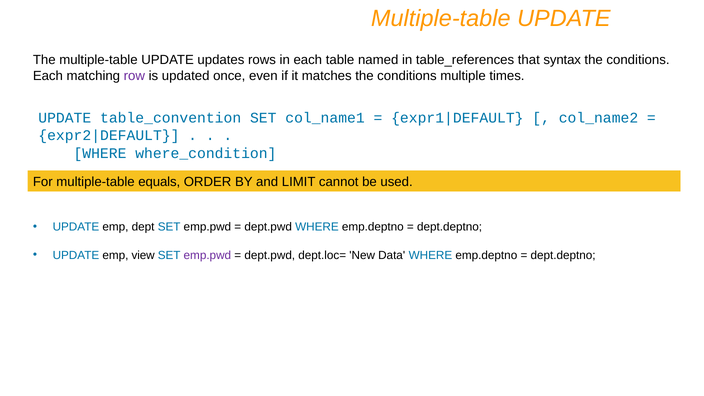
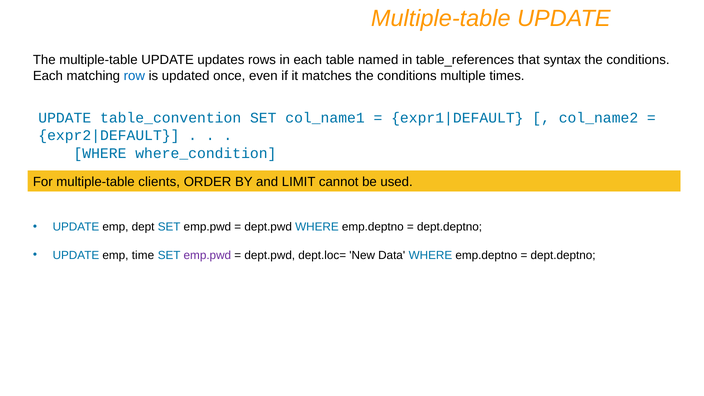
row colour: purple -> blue (134, 76)
equals: equals -> clients (159, 182)
view: view -> time (143, 255)
